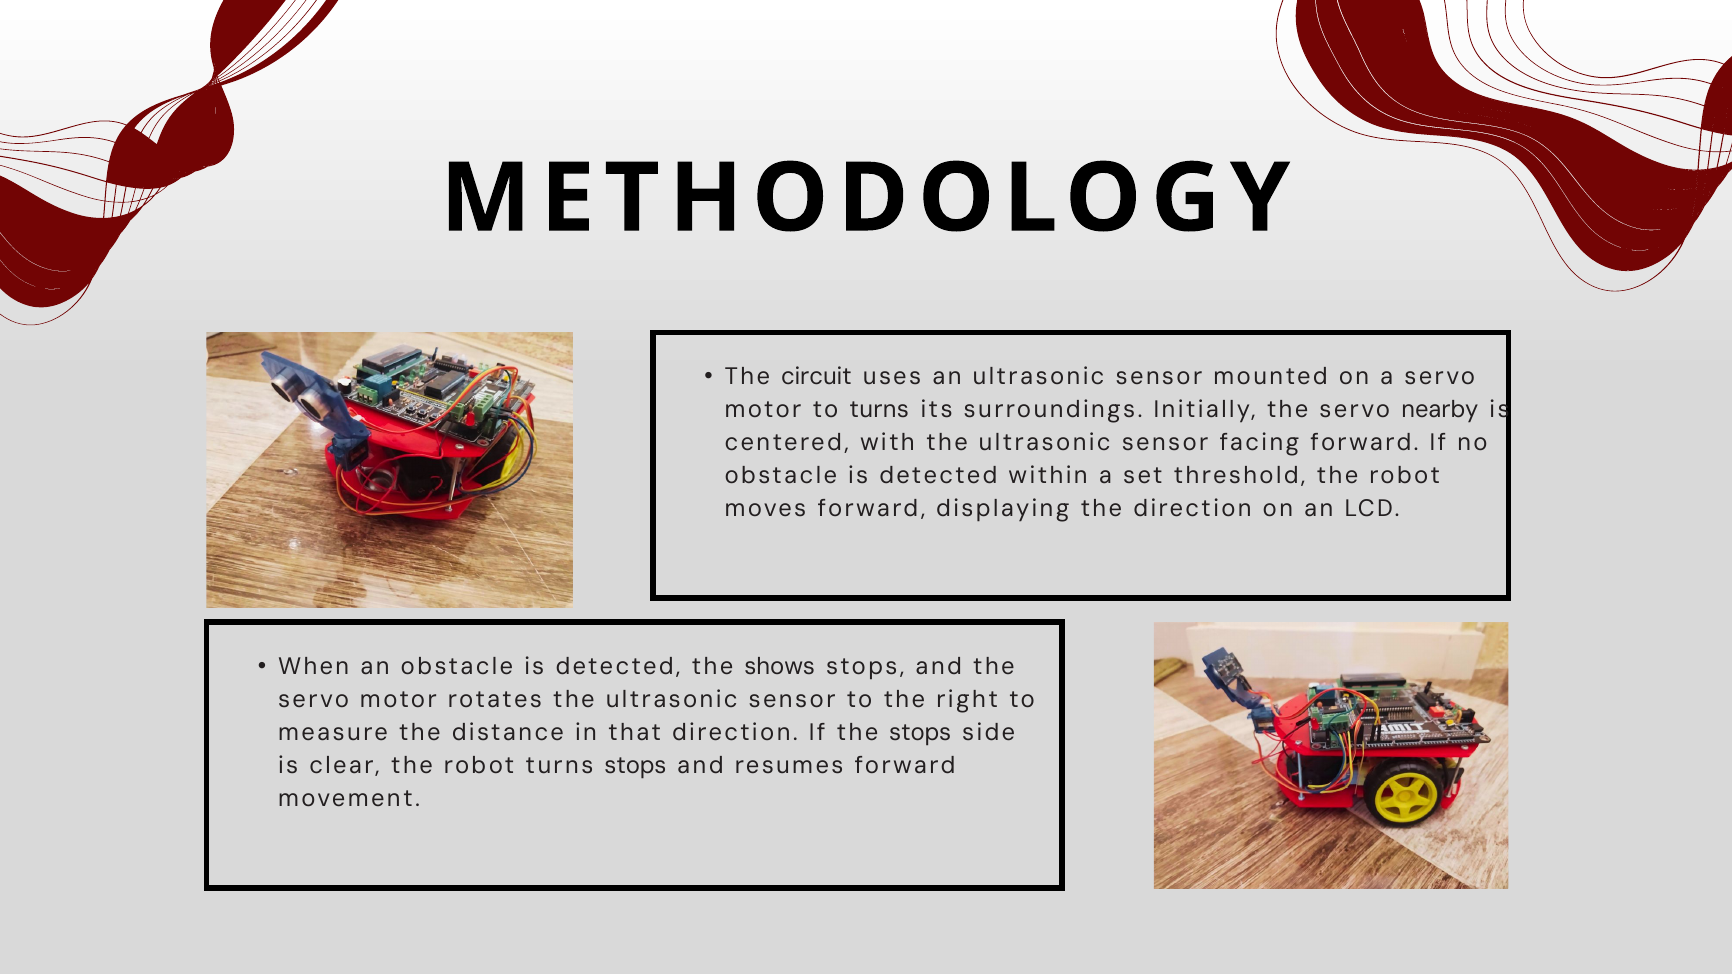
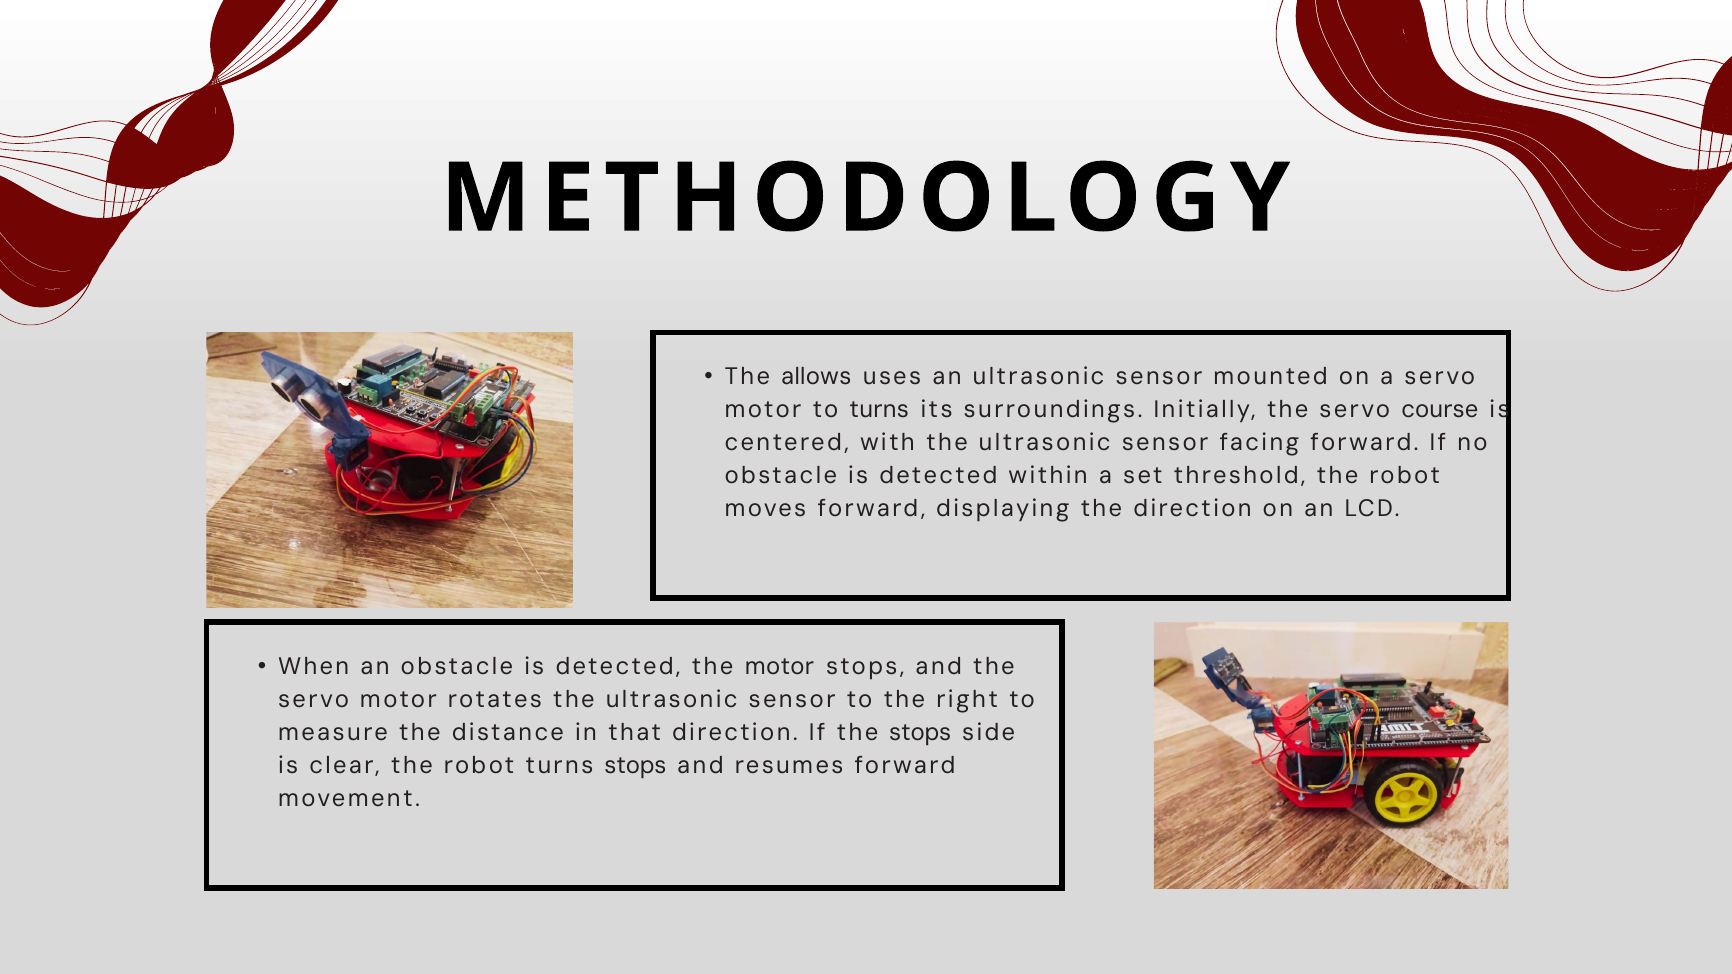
circuit: circuit -> allows (816, 377)
nearby: nearby -> course (1440, 410)
the shows: shows -> motor (780, 667)
